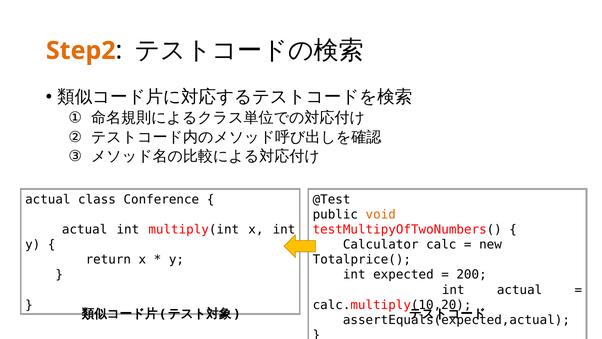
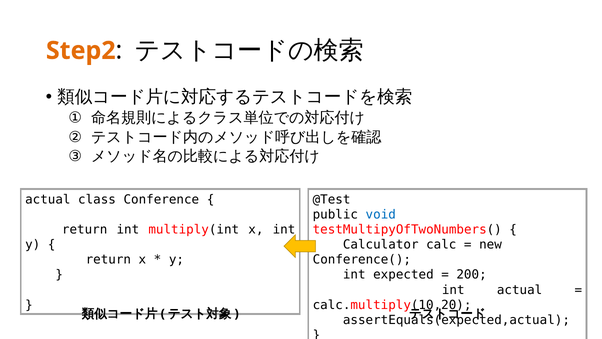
void colour: orange -> blue (381, 214)
actual: actual -> return (85, 229)
Totalprice(: Totalprice( -> Conference( (362, 259)
